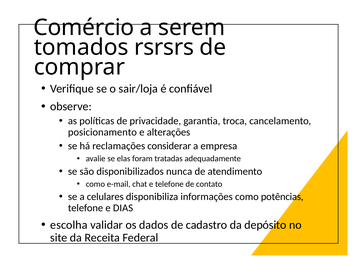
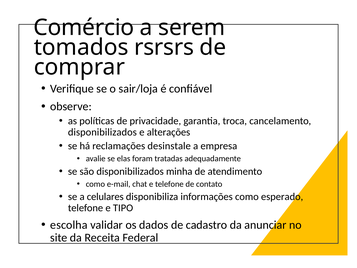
posicionamento: posicionamento -> disponibilizados (102, 132)
considerar: considerar -> desinstale (169, 146)
nunca: nunca -> minha (179, 171)
potências: potências -> esperado (282, 196)
DIAS: DIAS -> TIPO (123, 208)
depósito: depósito -> anunciar (265, 225)
